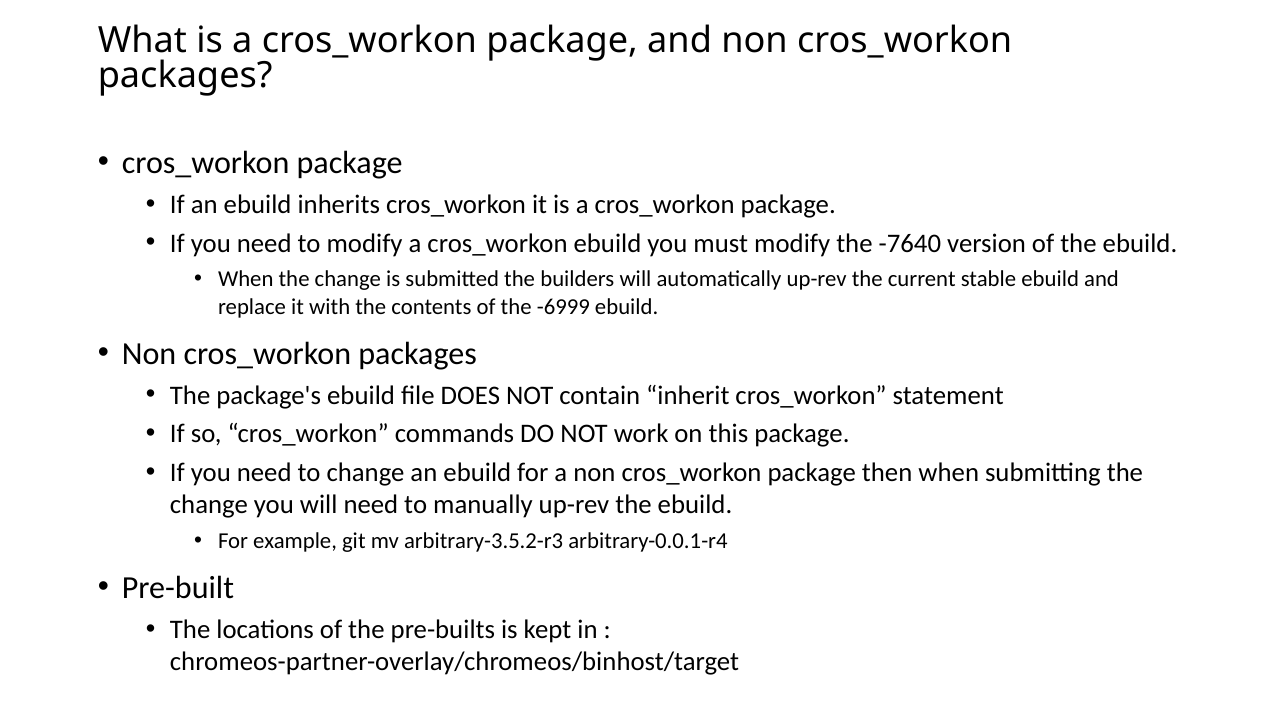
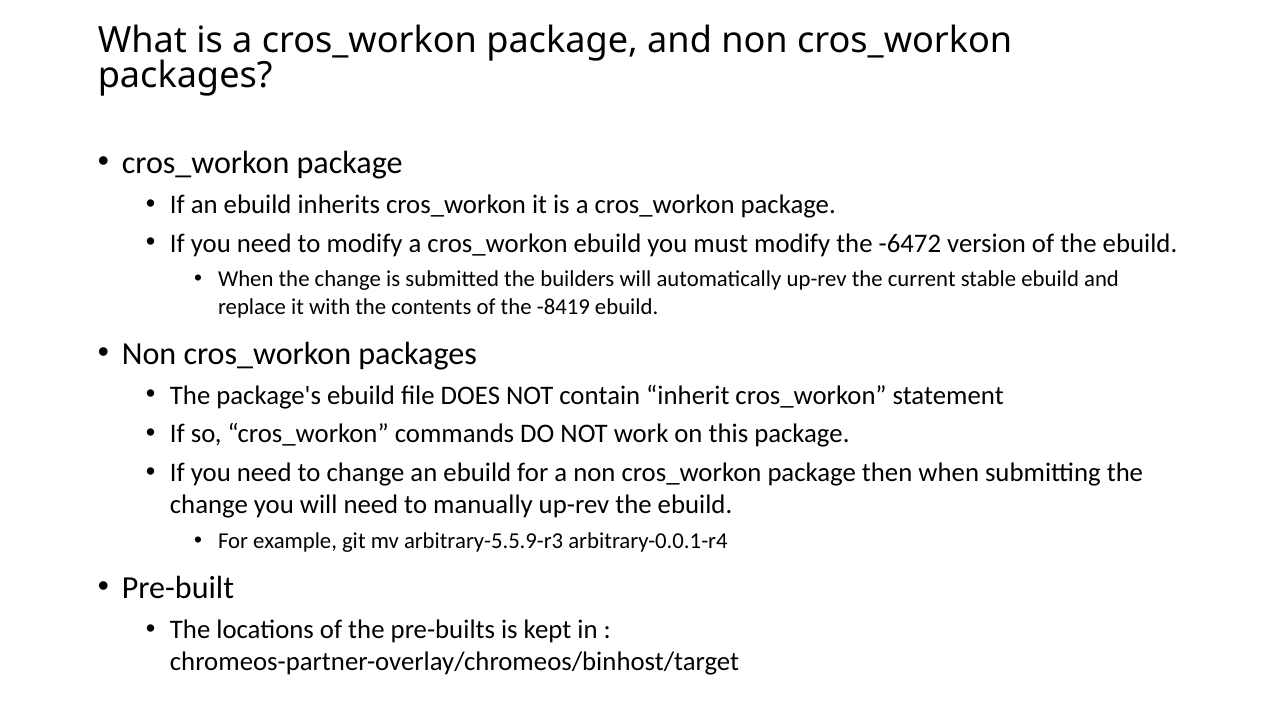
-7640: -7640 -> -6472 (910, 243)
-6999: -6999 -> -8419 (563, 307)
arbitrary-3.5.2-r3: arbitrary-3.5.2-r3 -> arbitrary-5.5.9-r3 (484, 541)
